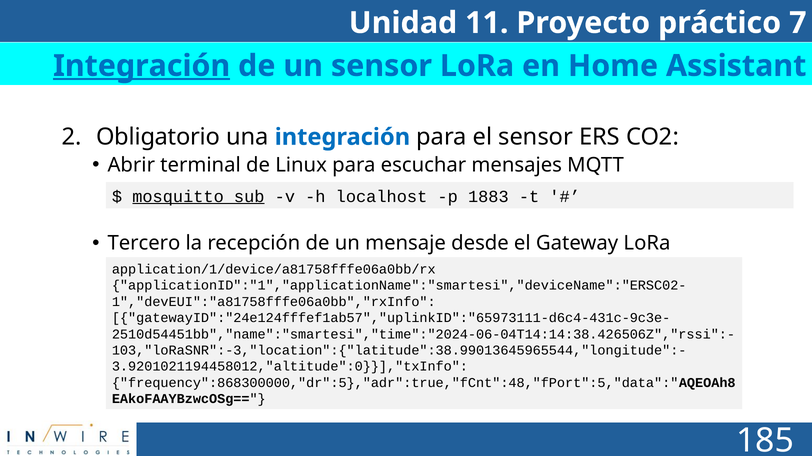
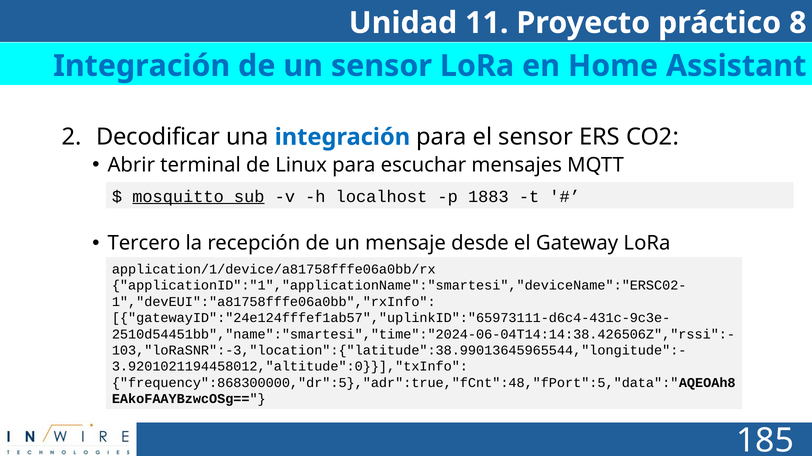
7: 7 -> 8 (798, 23)
Integración underline: present -> none (142, 66)
Obligatorio: Obligatorio -> Decodificar (158, 137)
